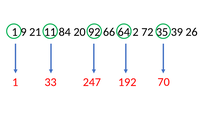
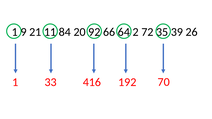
247: 247 -> 416 (92, 82)
